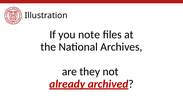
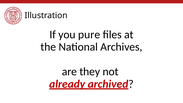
note: note -> pure (89, 35)
